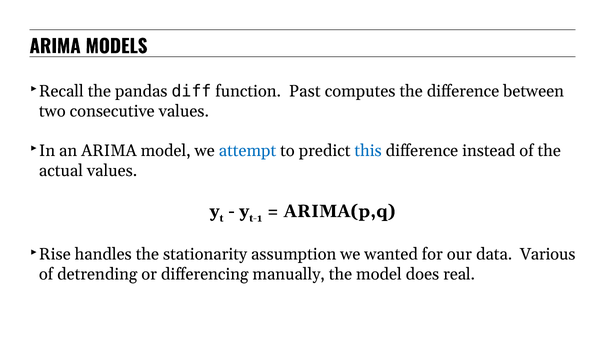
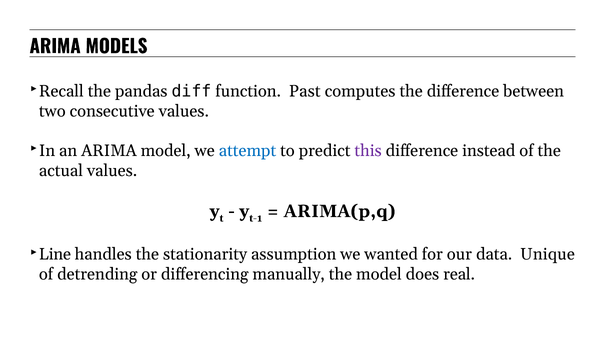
this colour: blue -> purple (368, 151)
Rise: Rise -> Line (55, 254)
Various: Various -> Unique (548, 254)
